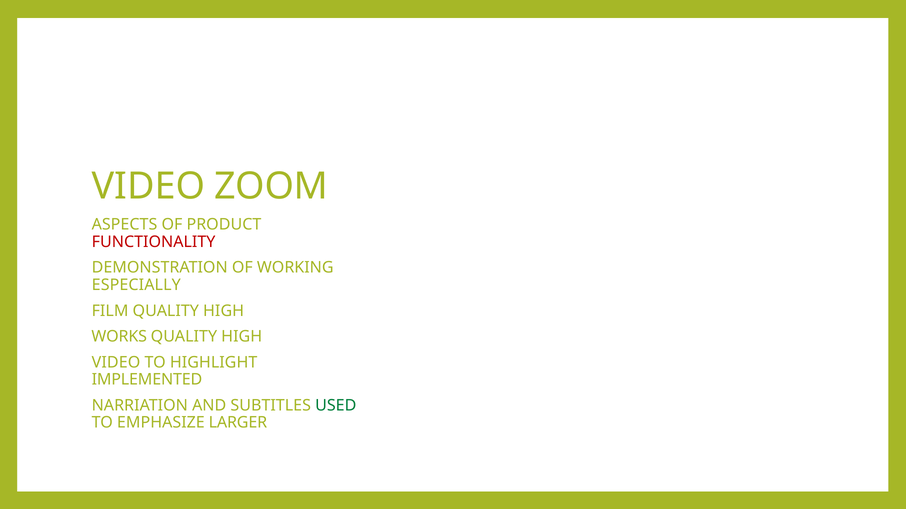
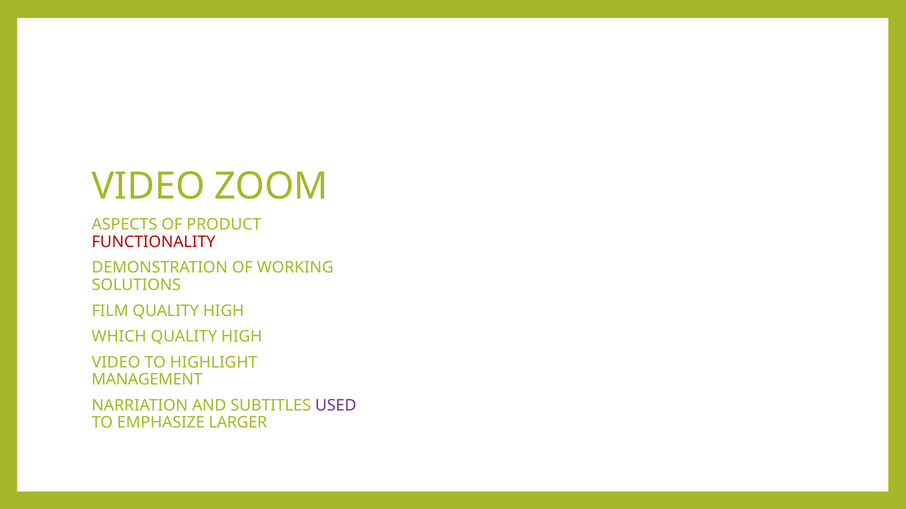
ESPECIALLY: ESPECIALLY -> SOLUTIONS (136, 285)
WORKS: WORKS -> WHICH (119, 337)
IMPLEMENTED: IMPLEMENTED -> MANAGEMENT (147, 380)
USED colour: green -> purple (336, 406)
